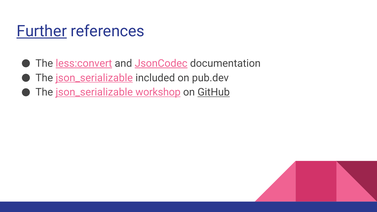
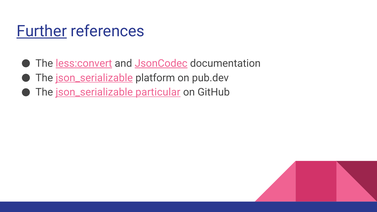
included: included -> platform (155, 78)
workshop: workshop -> particular (158, 92)
GitHub underline: present -> none (214, 92)
